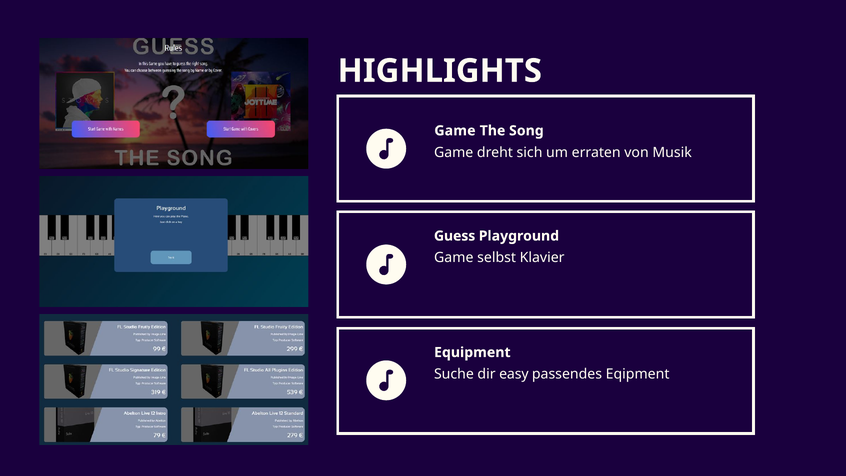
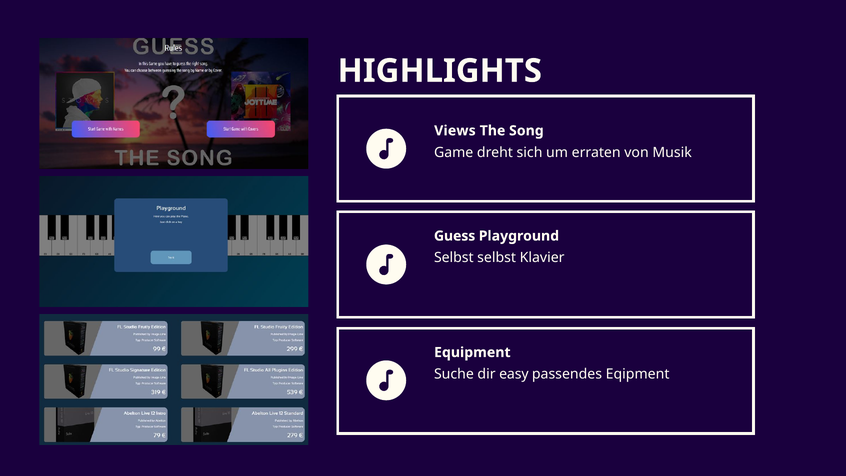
Game: Game -> Views (455, 131)
Game: Game -> Selbst (454, 258)
